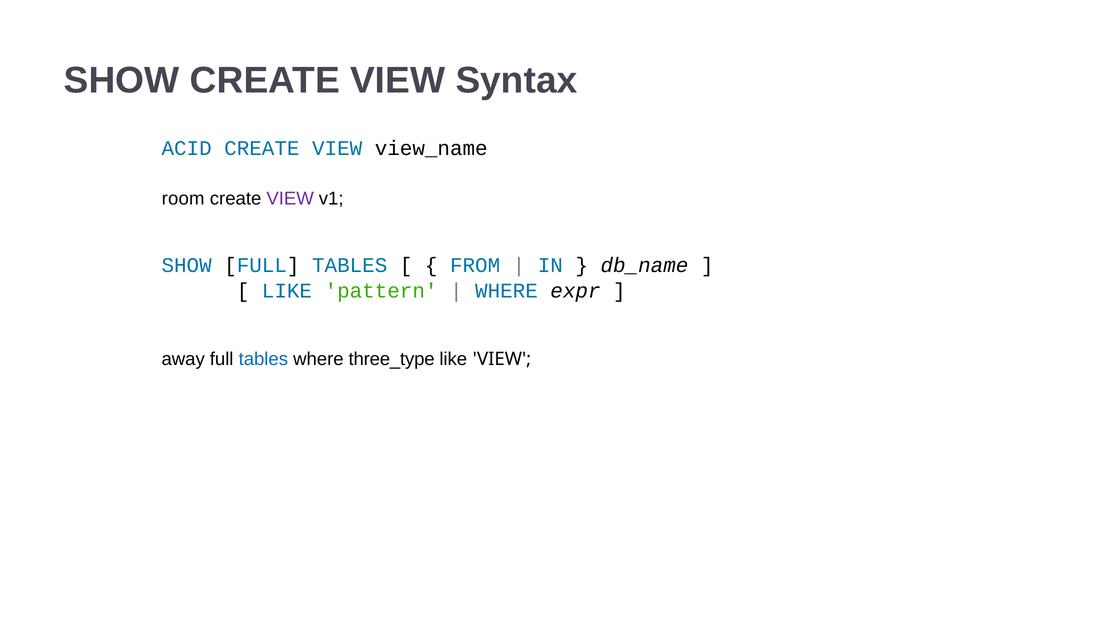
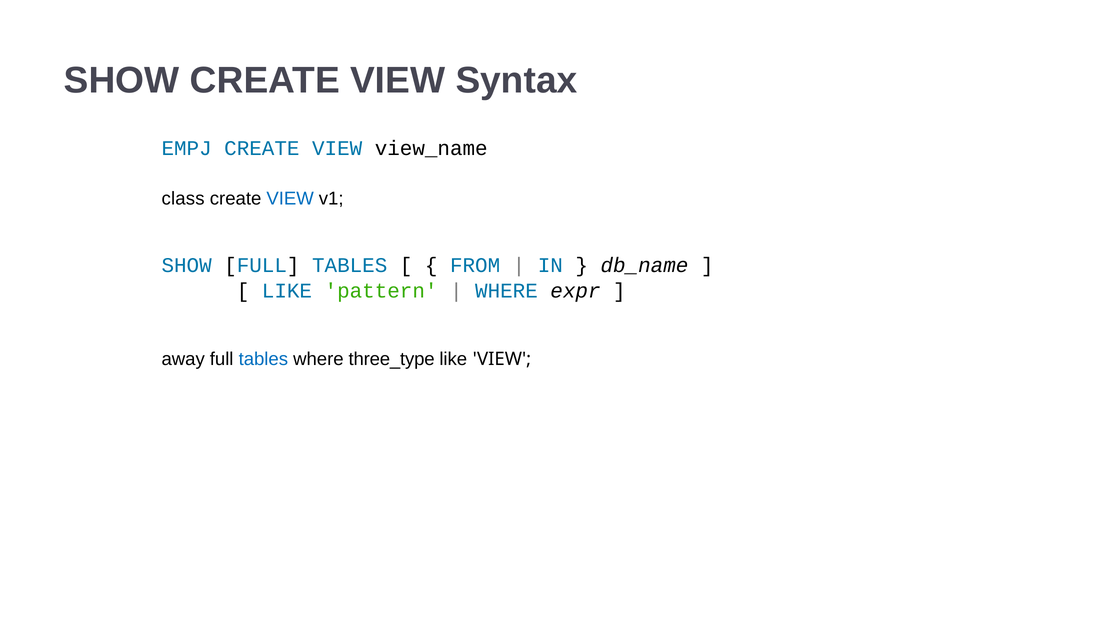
ACID: ACID -> EMPJ (187, 148)
room: room -> class (183, 199)
VIEW colour: purple -> blue (290, 199)
